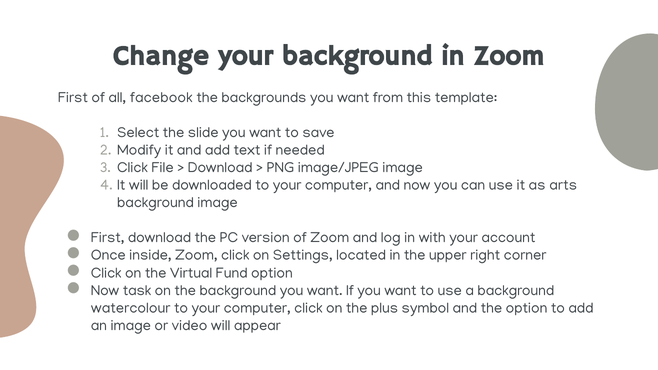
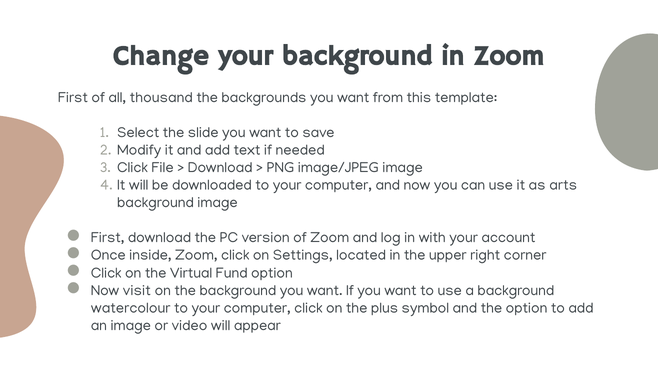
facebook: facebook -> thousand (161, 97)
task: task -> visit (137, 290)
